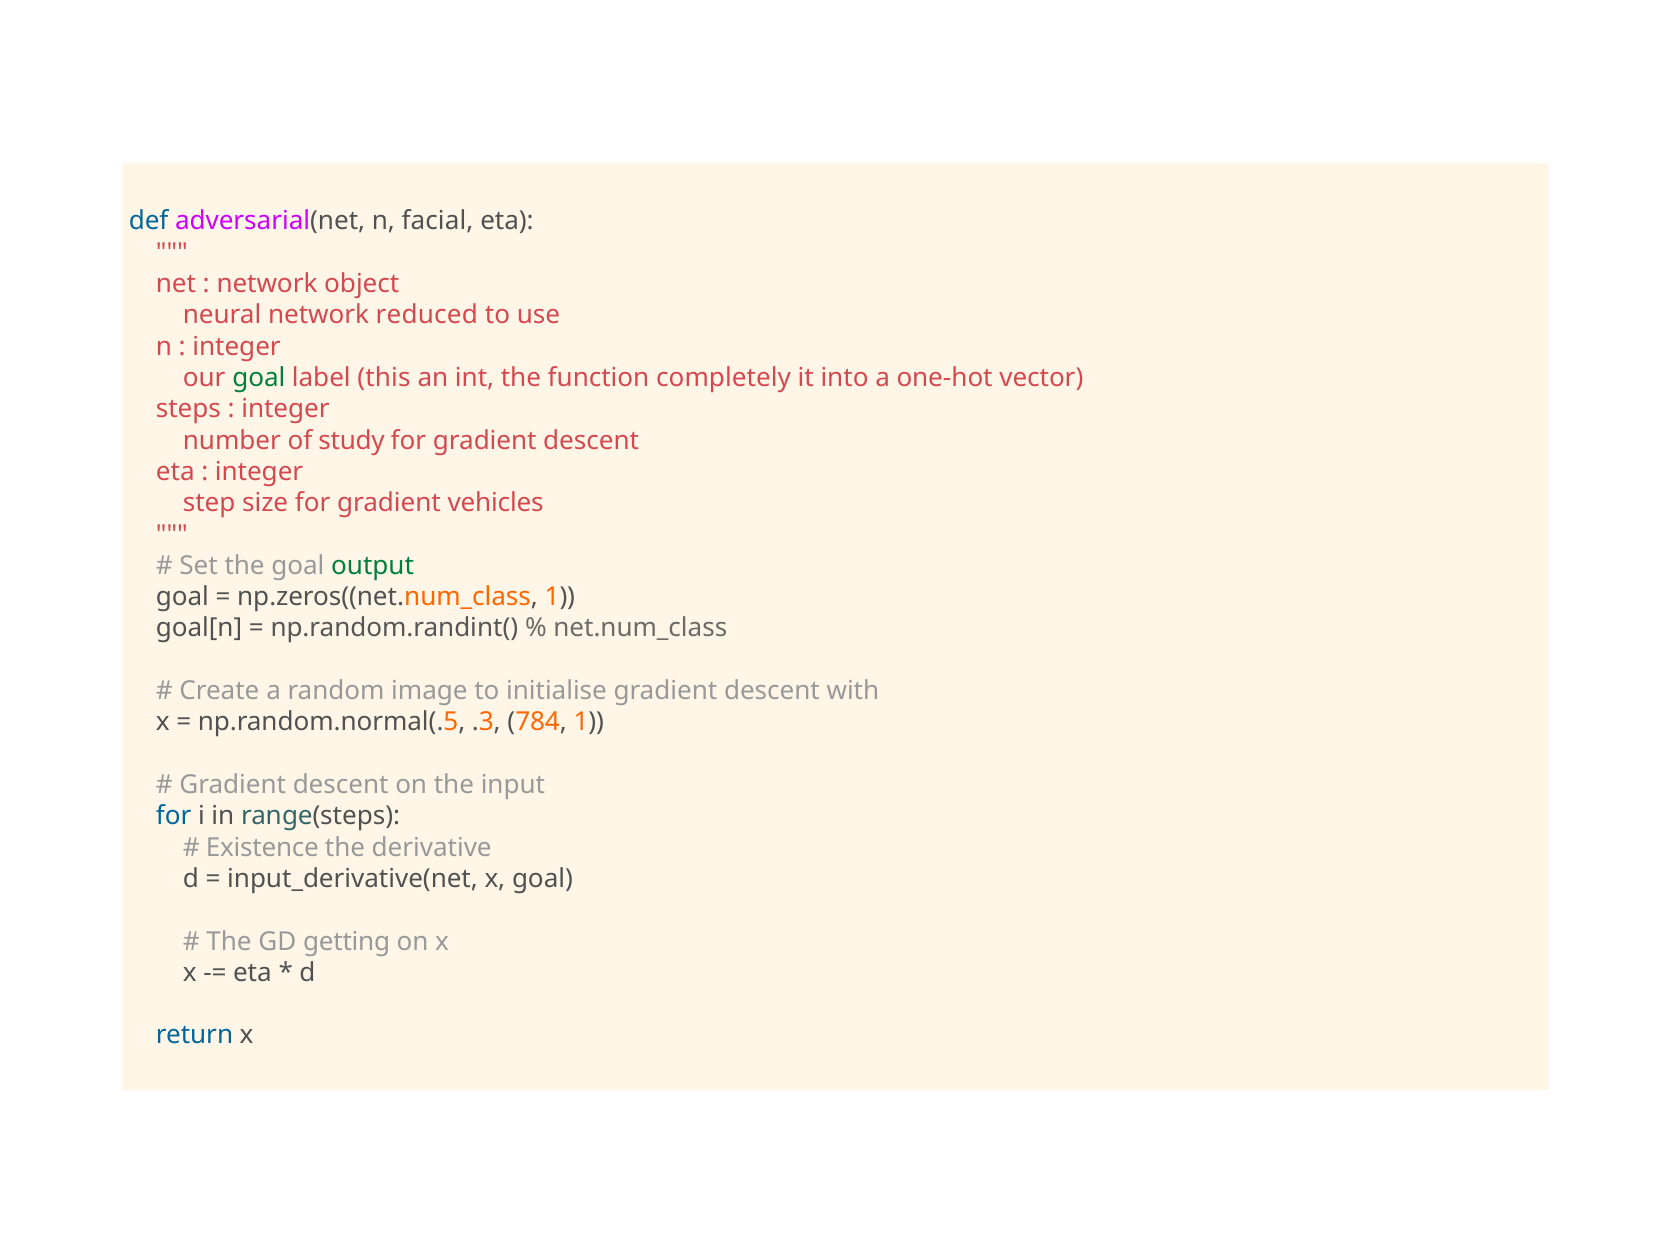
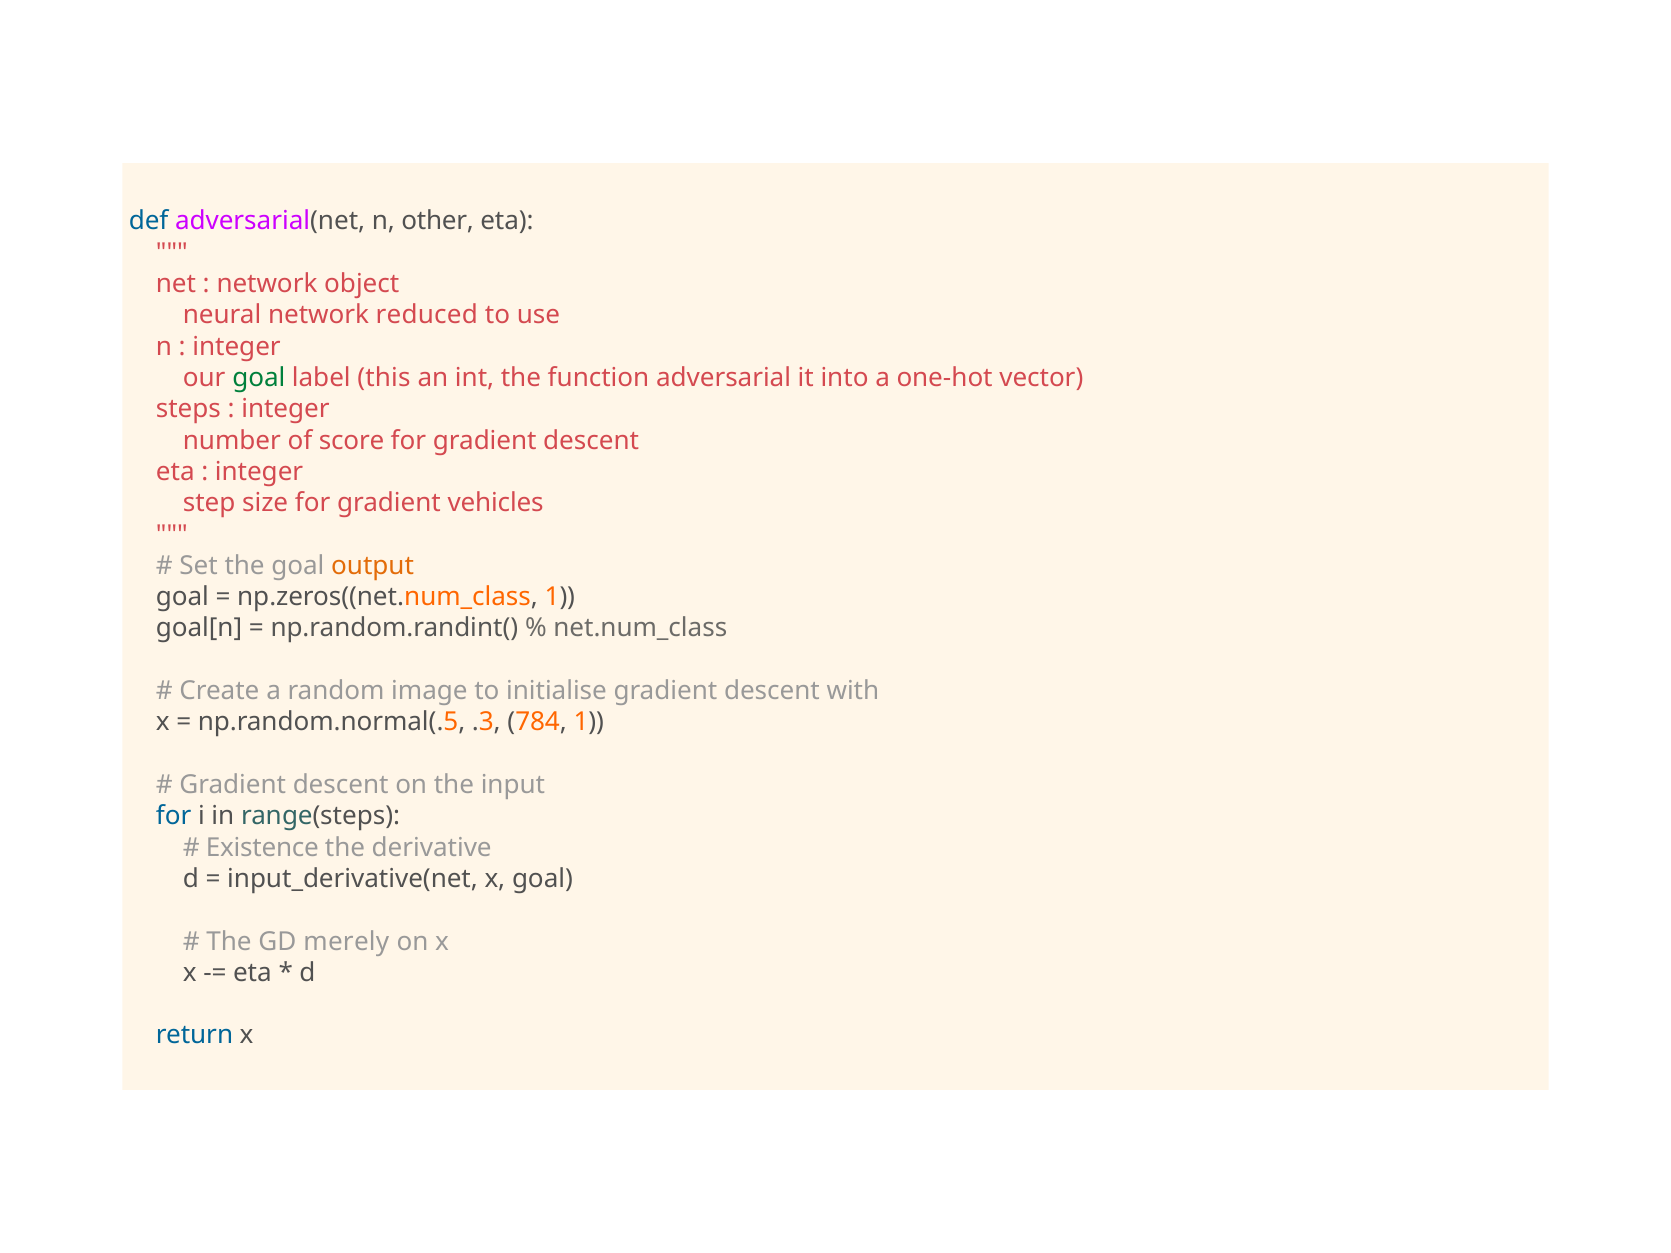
facial: facial -> other (438, 221)
completely: completely -> adversarial (724, 378)
study: study -> score (352, 441)
output colour: green -> orange (373, 566)
getting: getting -> merely (346, 942)
